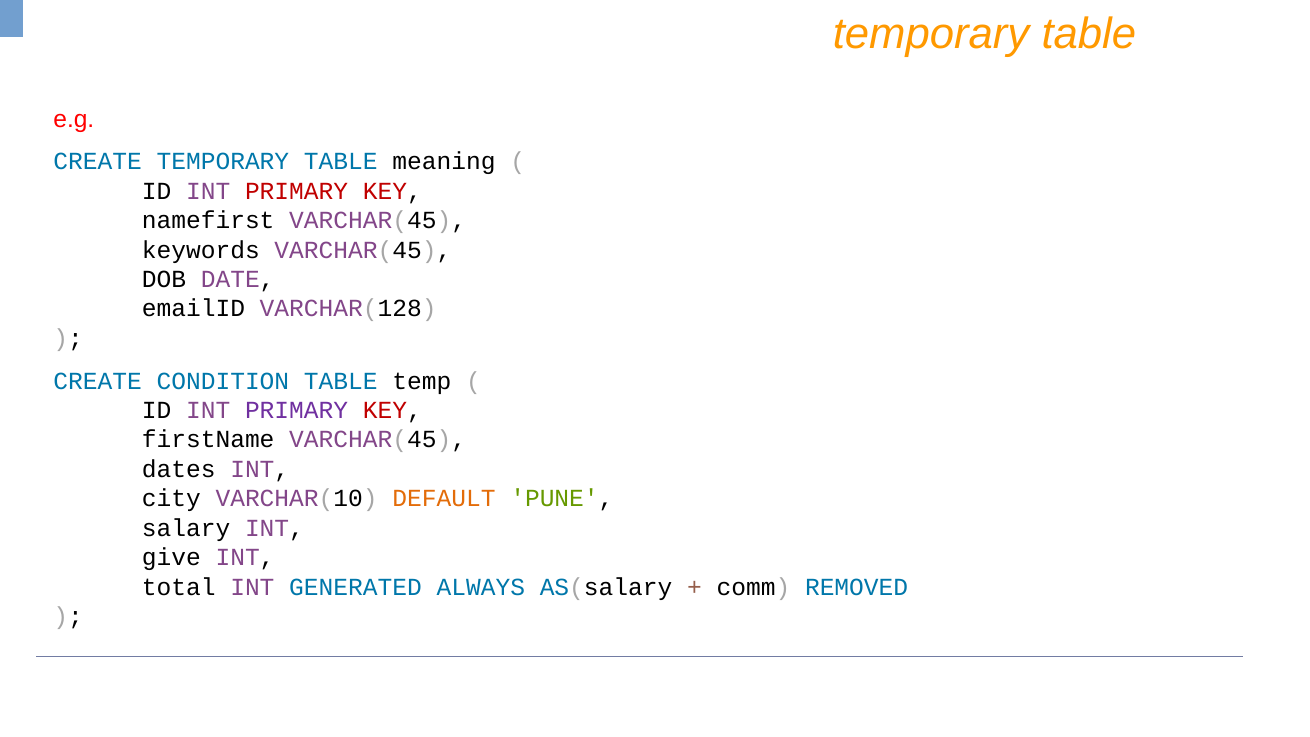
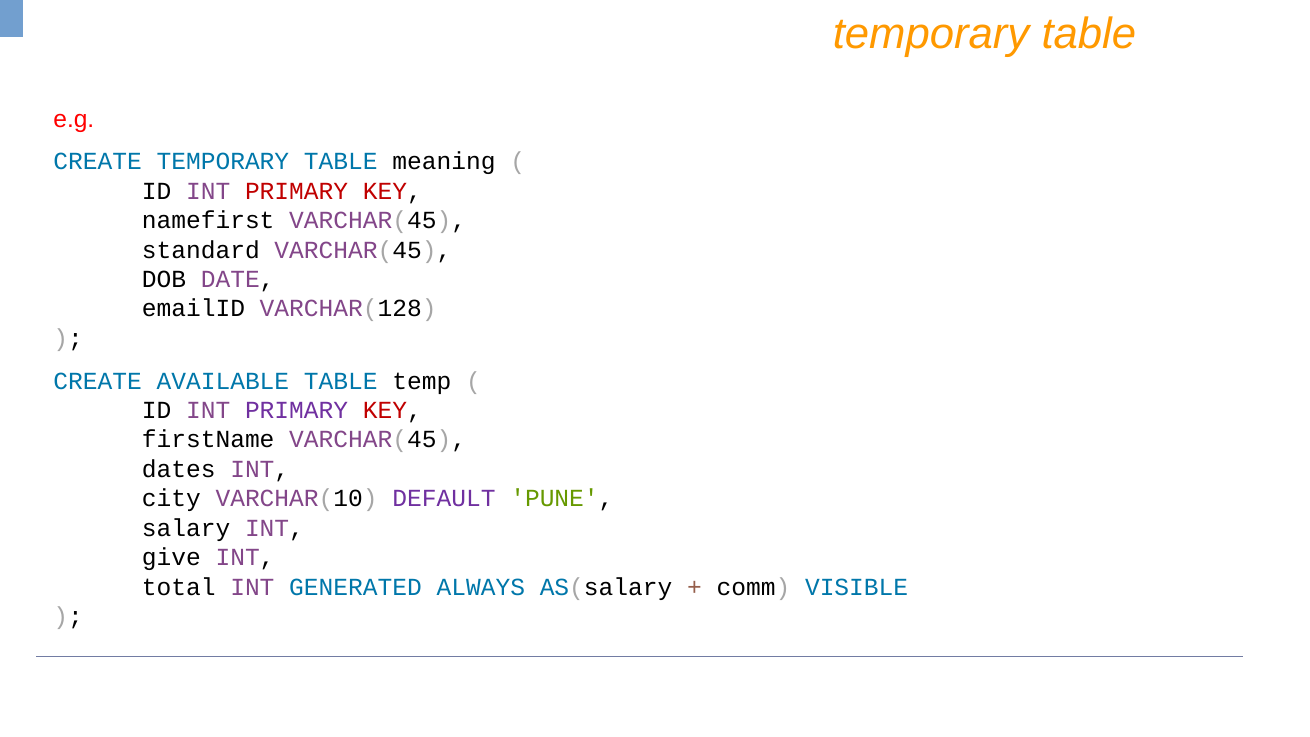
keywords: keywords -> standard (201, 250)
CONDITION: CONDITION -> AVAILABLE (223, 381)
DEFAULT colour: orange -> purple (444, 499)
REMOVED: REMOVED -> VISIBLE (857, 587)
